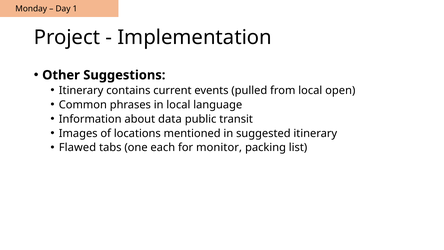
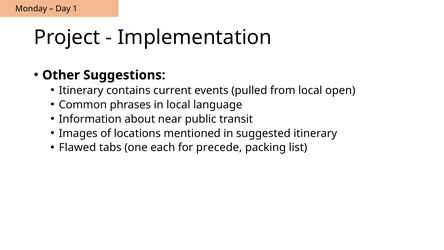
data: data -> near (170, 119)
monitor: monitor -> precede (219, 148)
